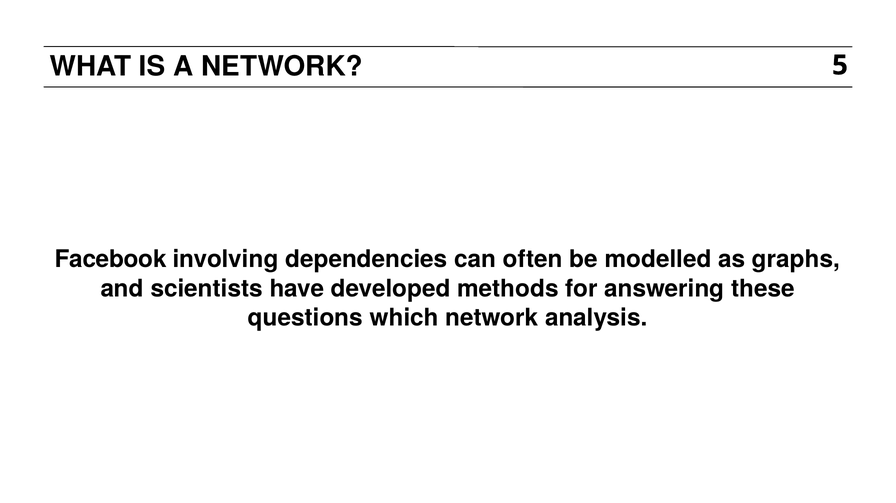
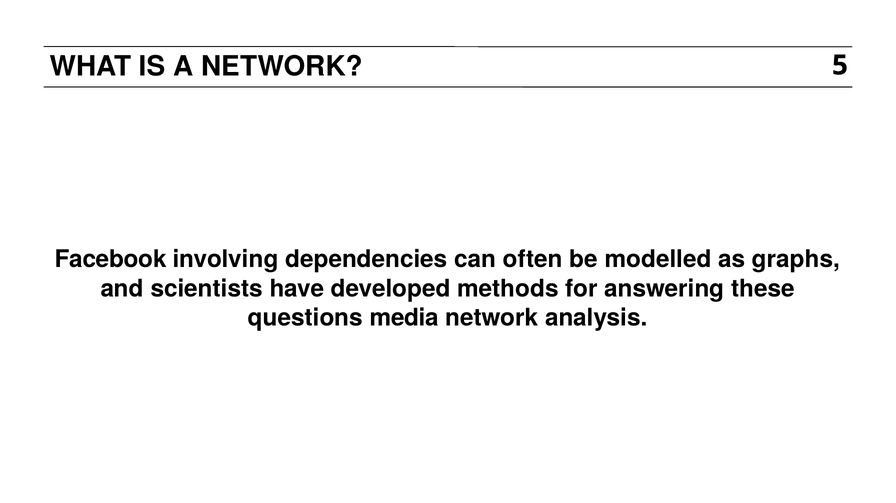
which: which -> media (404, 318)
